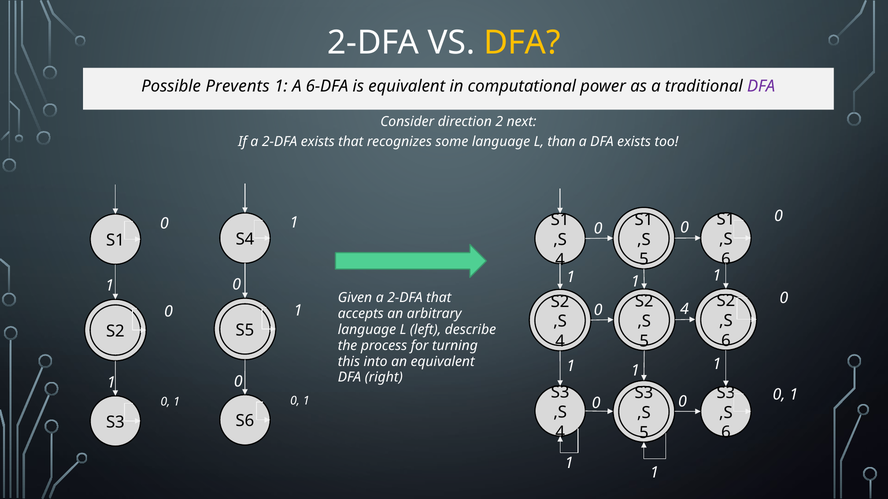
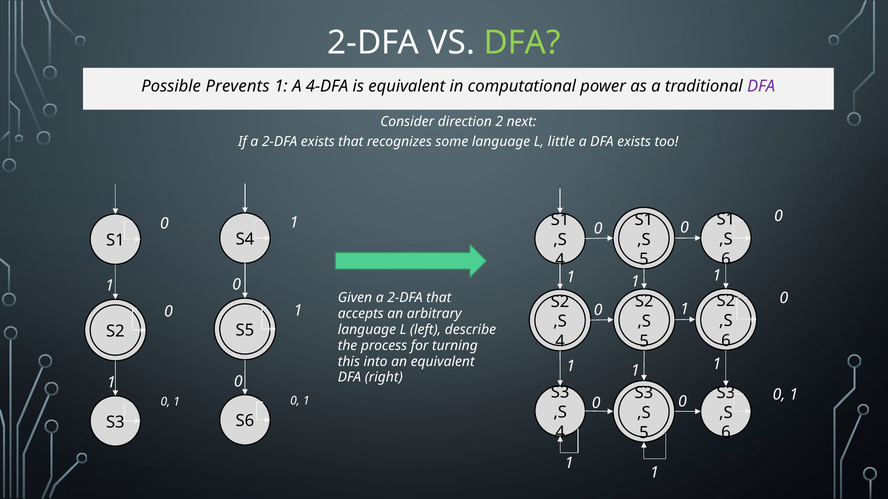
DFA colour: yellow -> light green (522, 43)
6-DFA: 6-DFA -> 4-DFA (327, 86)
than: than -> little (561, 142)
4: 4 -> 1 (685, 309)
